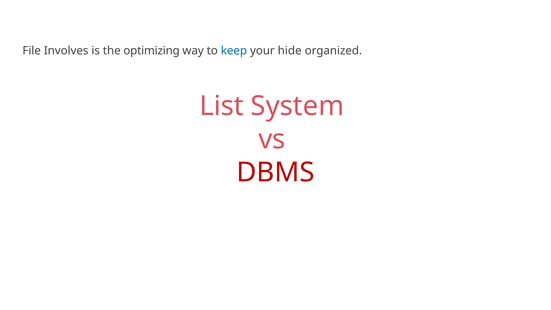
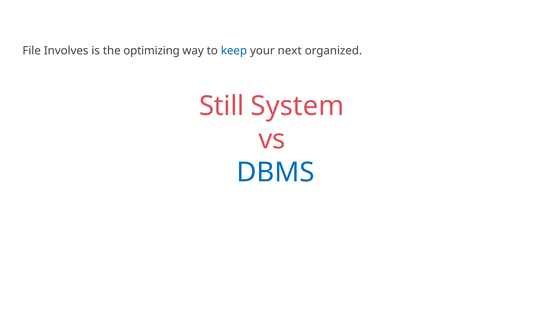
hide: hide -> next (290, 51)
List: List -> Still (222, 106)
DBMS colour: red -> blue (275, 172)
